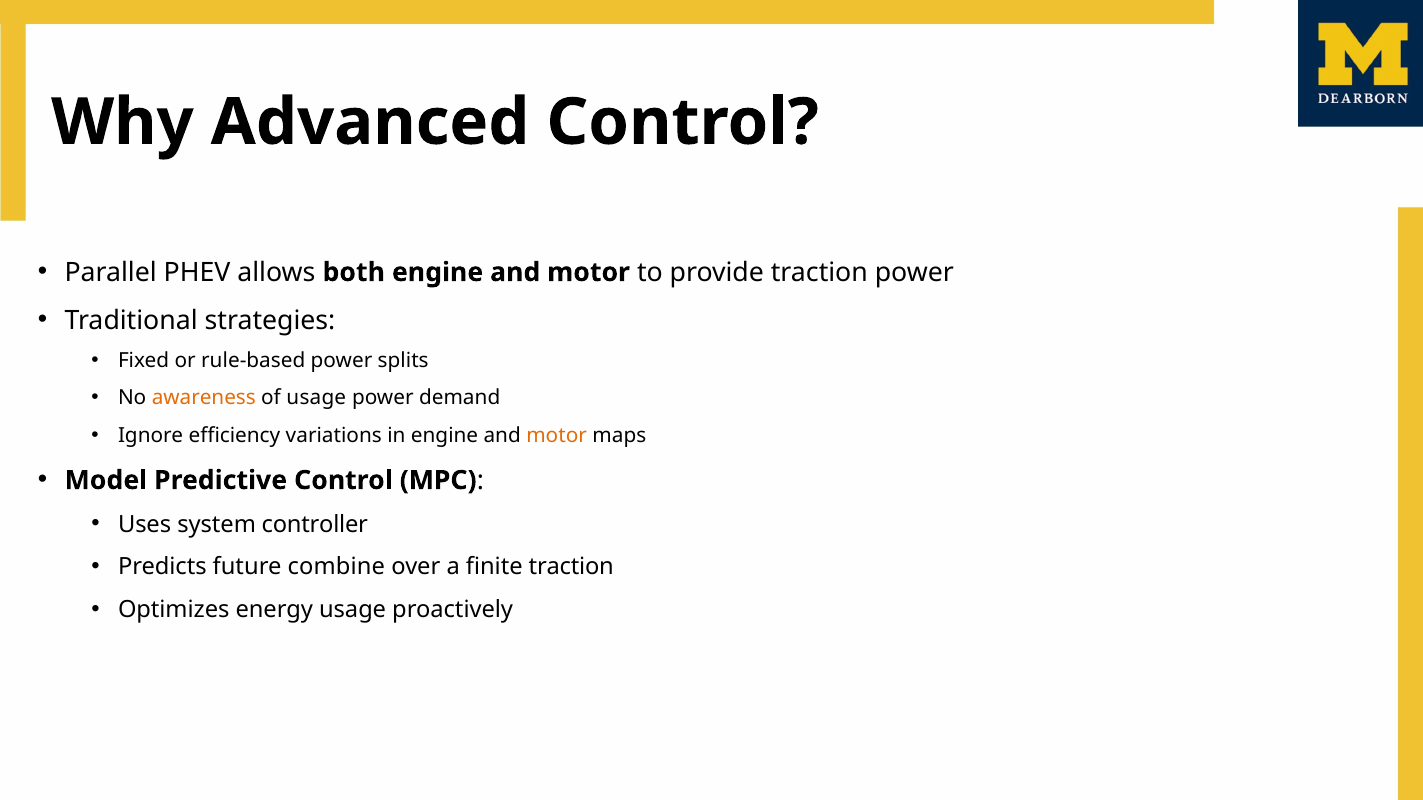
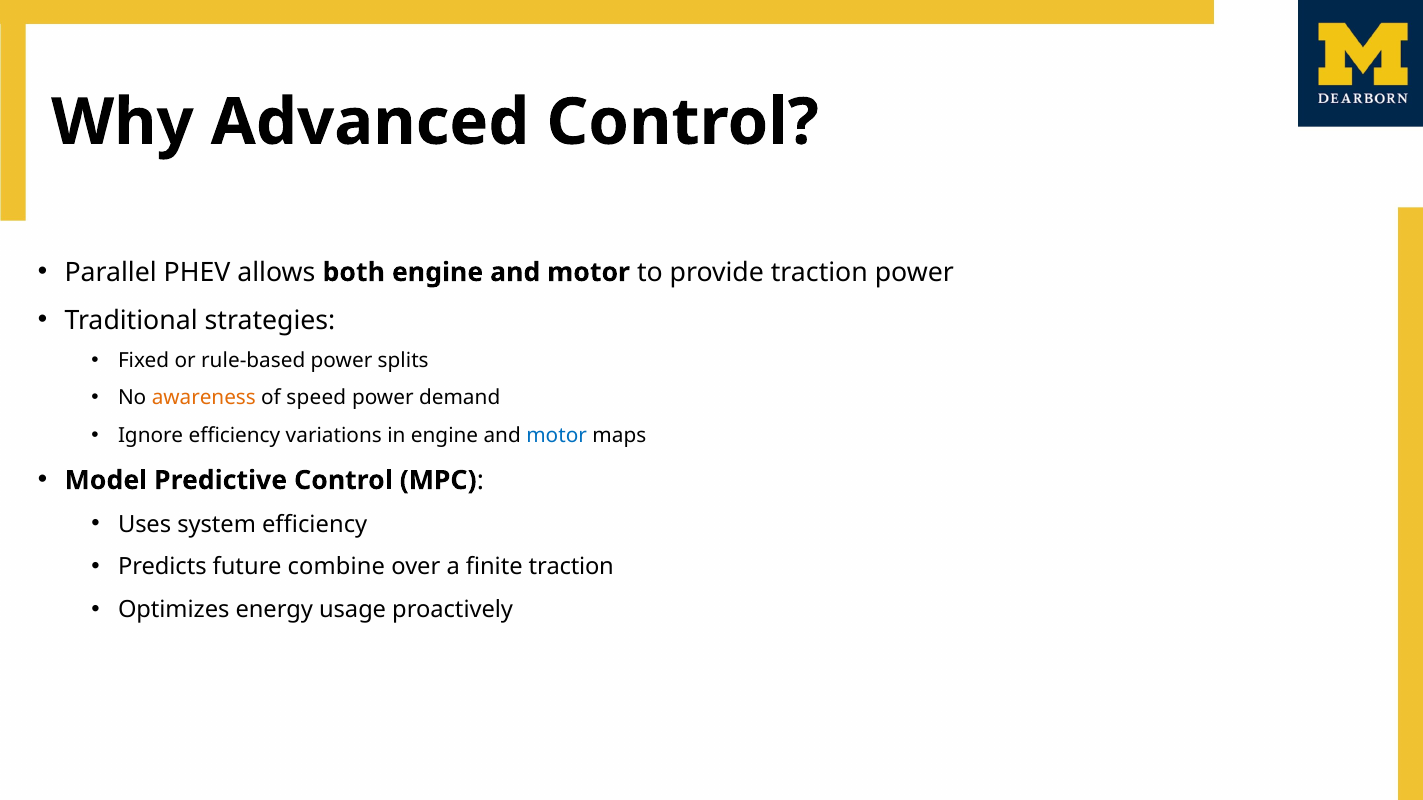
of usage: usage -> speed (316, 398)
motor colour: orange -> blue (557, 436)
system controller: controller -> efficiency (315, 525)
